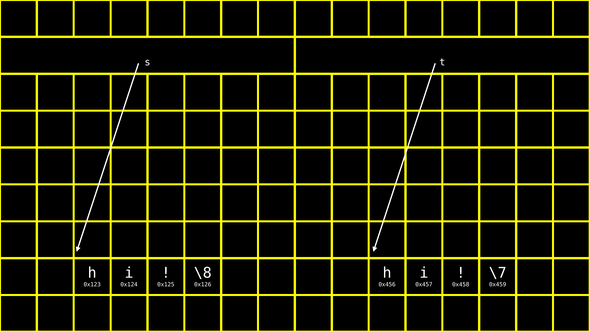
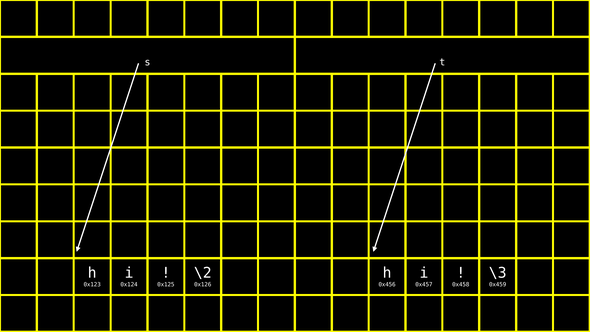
\8: \8 -> \2 (203, 273)
\7: \7 -> \3 (498, 273)
